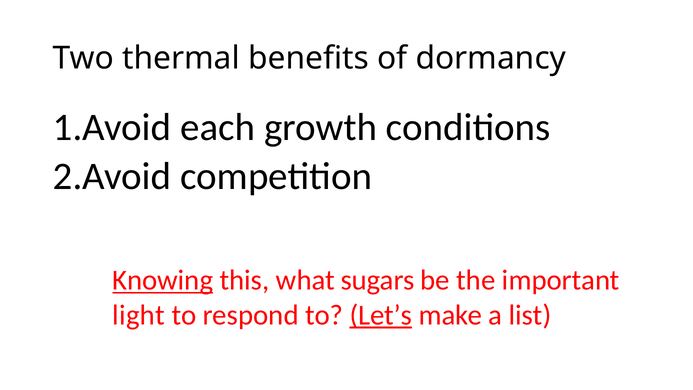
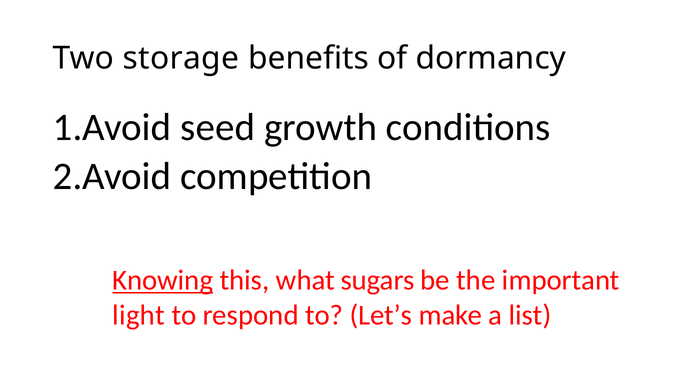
thermal: thermal -> storage (181, 58)
each: each -> seed (218, 127)
Let’s underline: present -> none (381, 315)
